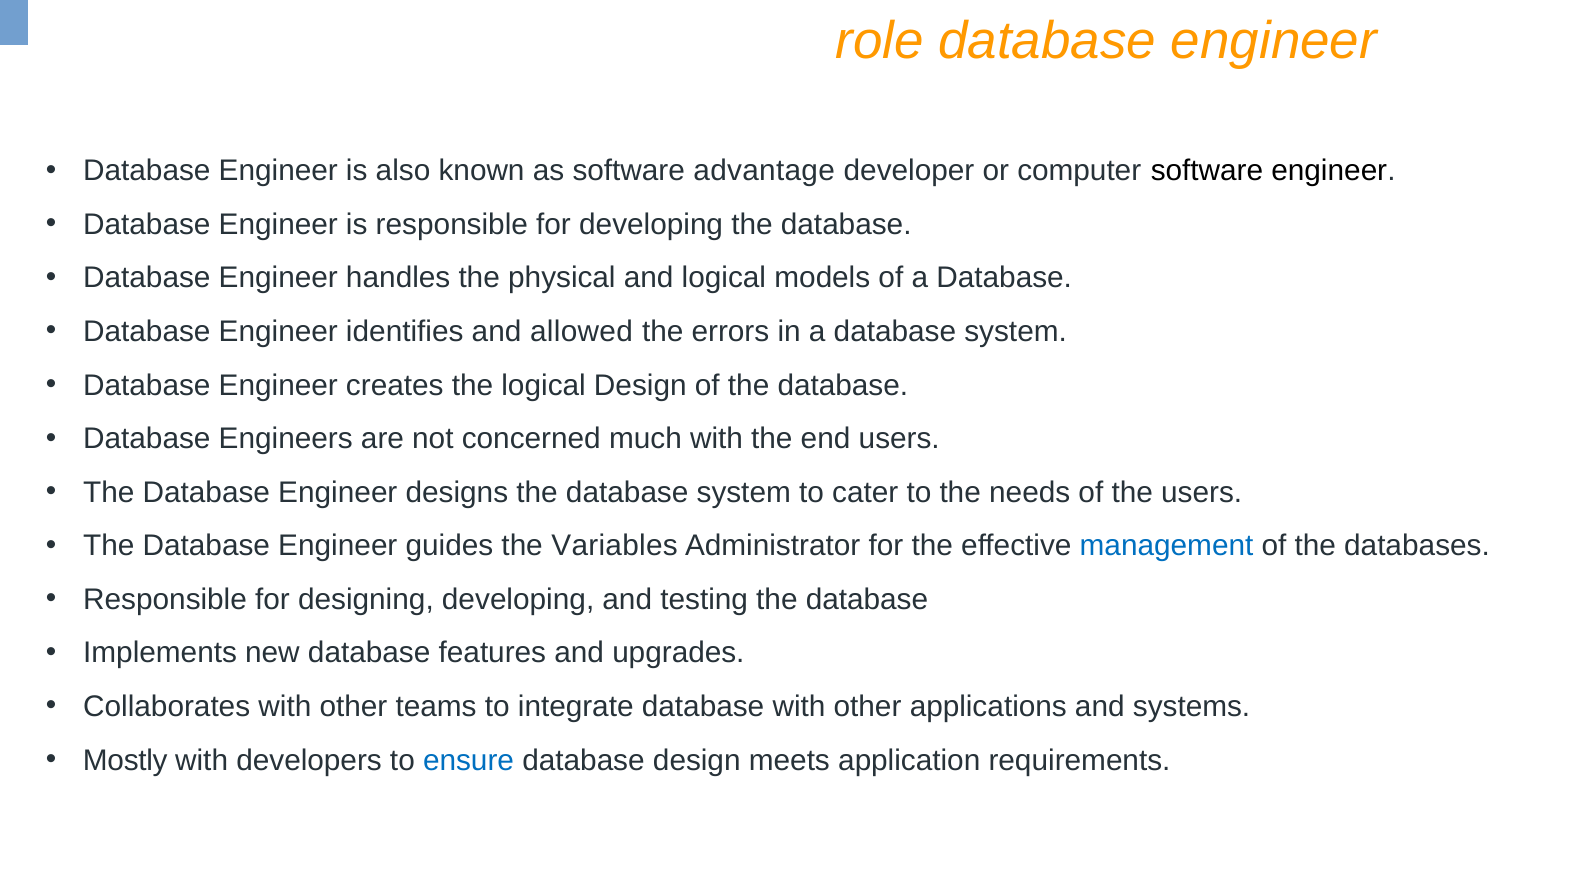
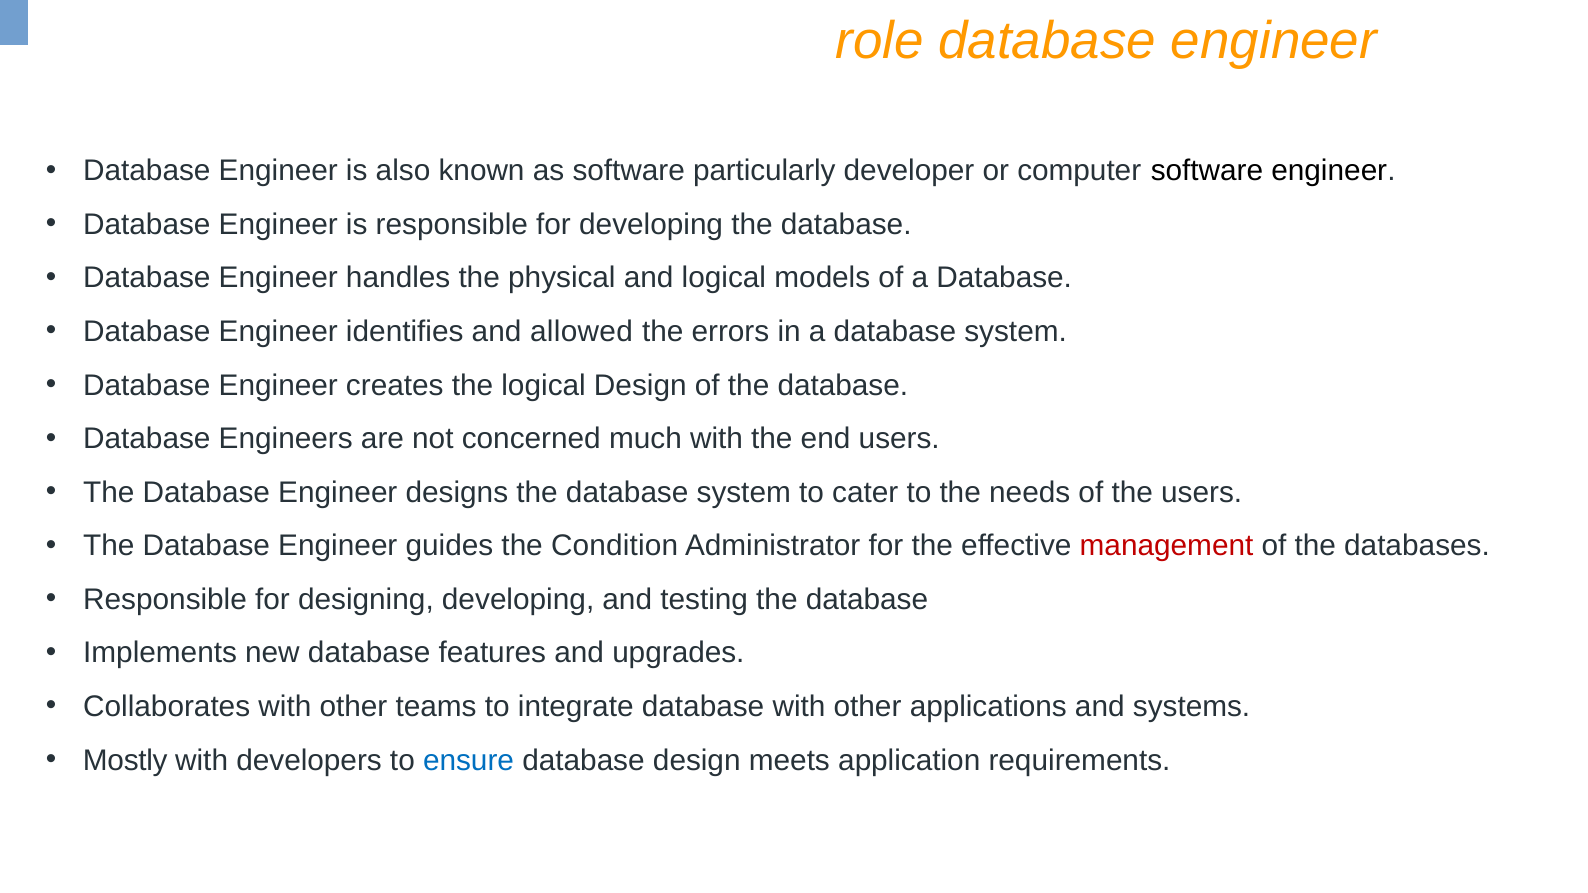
advantage: advantage -> particularly (764, 171)
Variables: Variables -> Condition (615, 546)
management colour: blue -> red (1167, 546)
